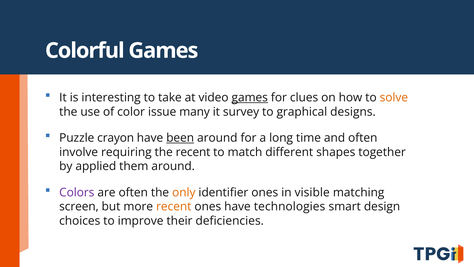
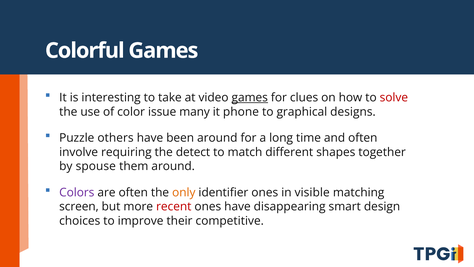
solve colour: orange -> red (394, 97)
survey: survey -> phone (241, 112)
crayon: crayon -> others (116, 138)
been underline: present -> none (180, 138)
the recent: recent -> detect (193, 152)
applied: applied -> spouse (96, 166)
recent colour: orange -> red (174, 206)
technologies: technologies -> disappearing (290, 206)
deficiencies: deficiencies -> competitive (230, 221)
